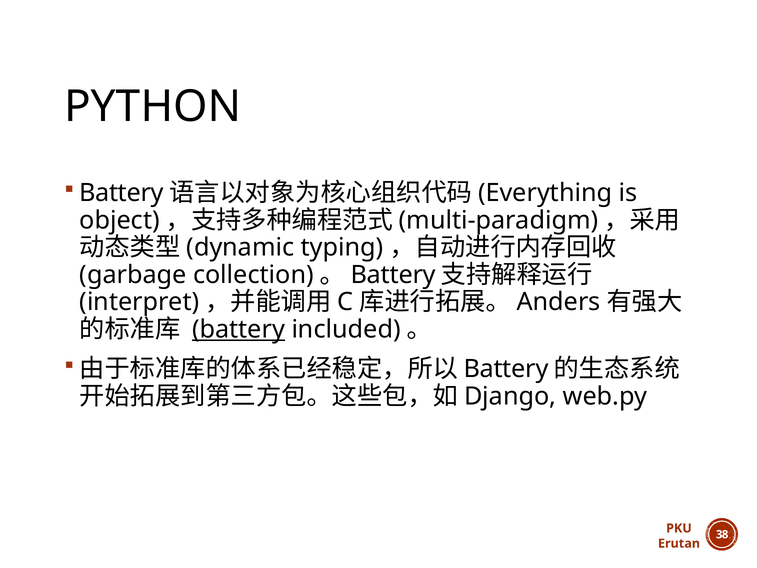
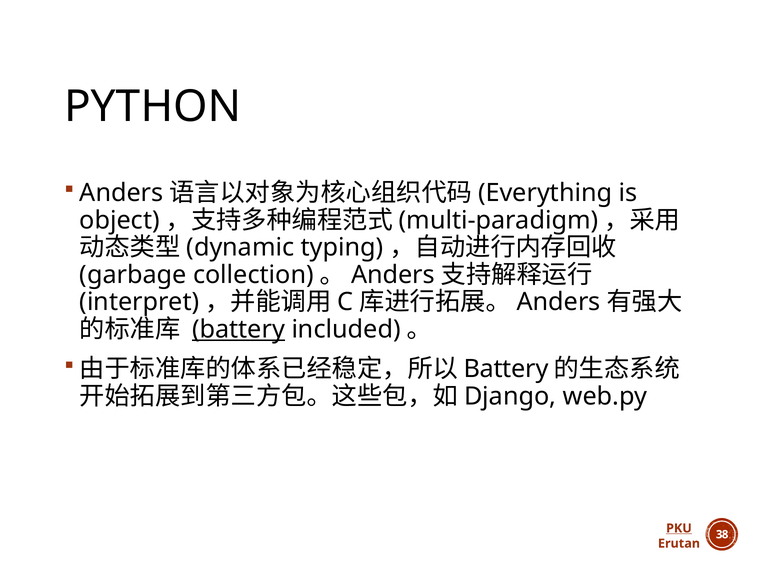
Battery: Battery -> Anders (121, 193)
Battery: Battery -> Anders (393, 275)
PKU underline: none -> present (679, 528)
